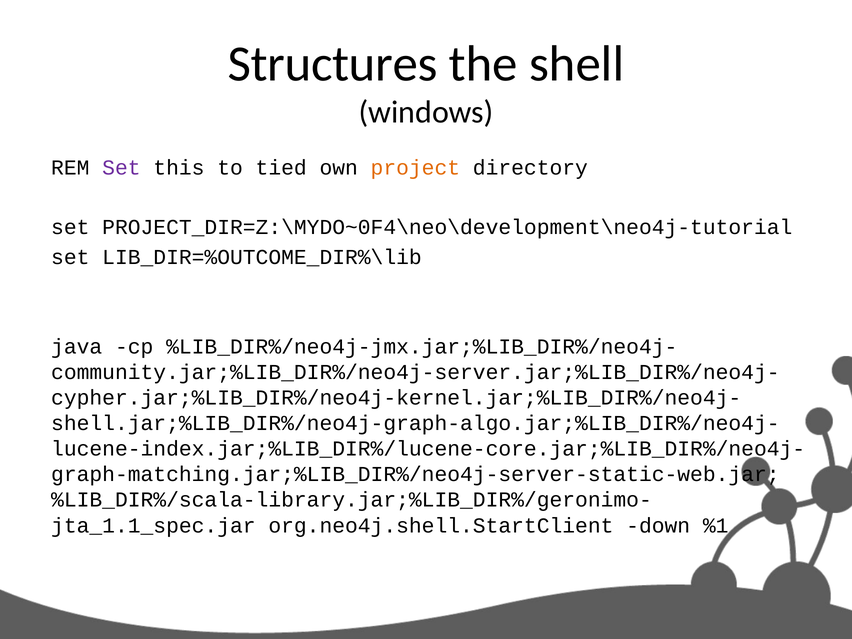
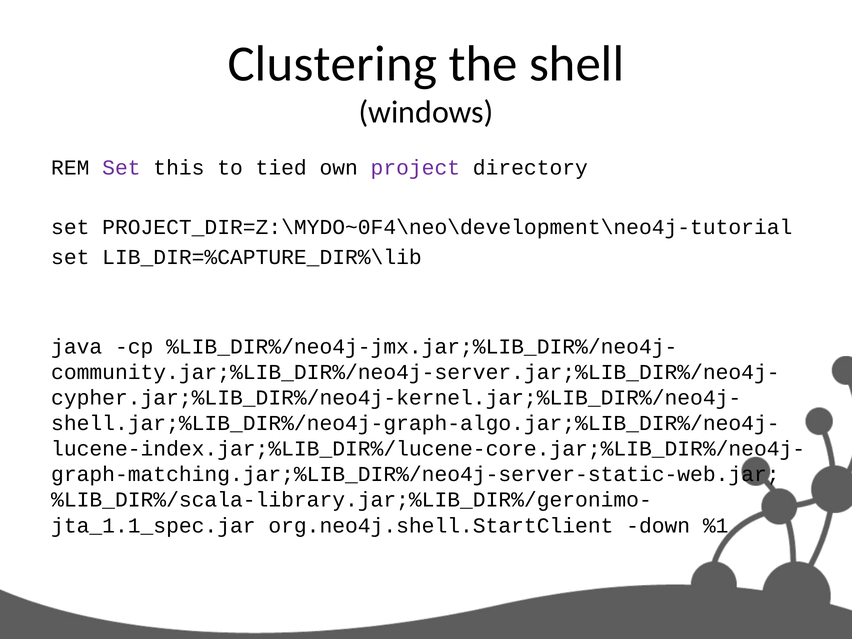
Structures: Structures -> Clustering (332, 64)
project colour: orange -> purple (415, 168)
LIB_DIR=%OUTCOME_DIR%\lib: LIB_DIR=%OUTCOME_DIR%\lib -> LIB_DIR=%CAPTURE_DIR%\lib (262, 257)
